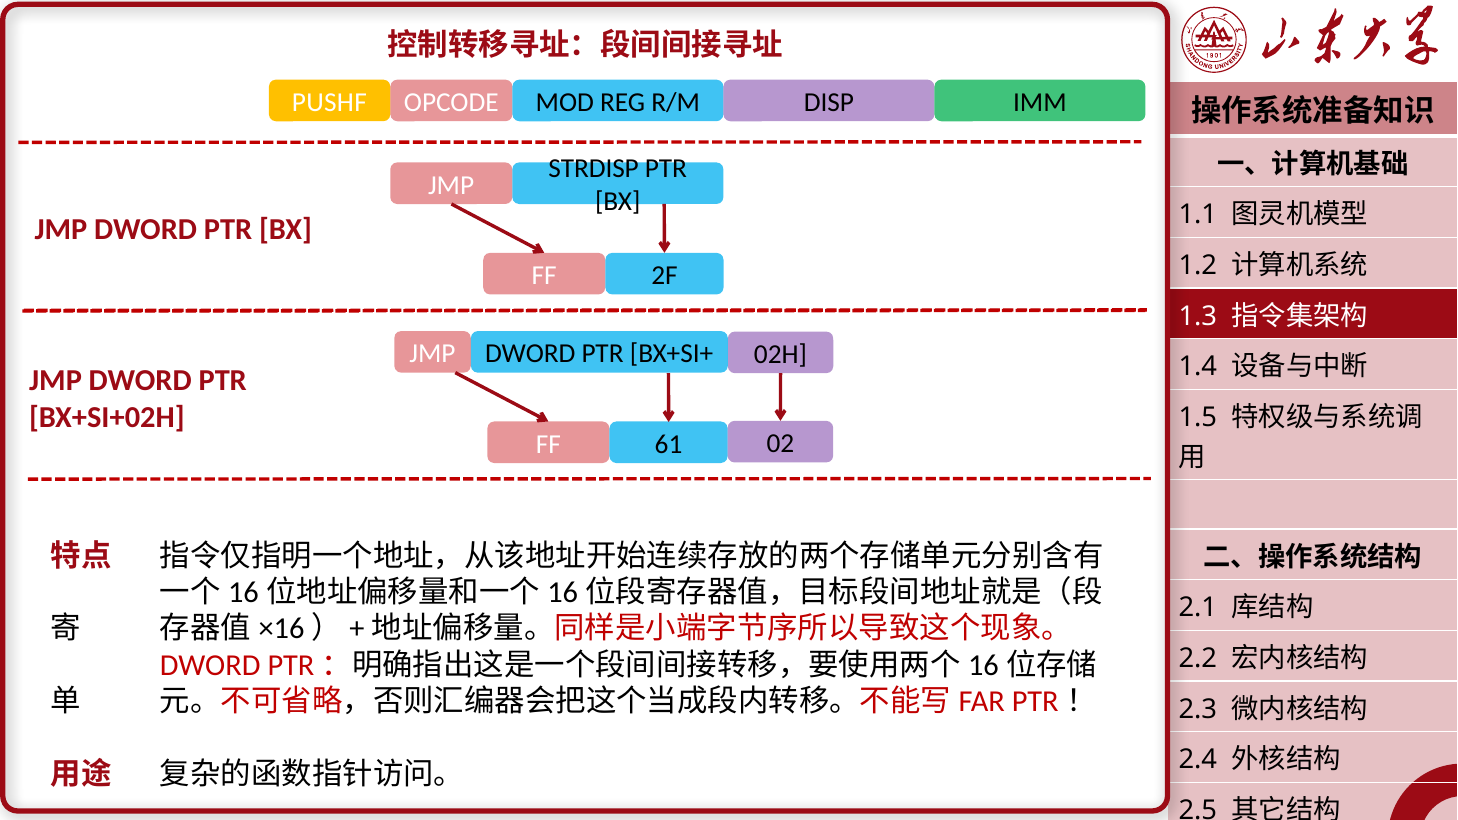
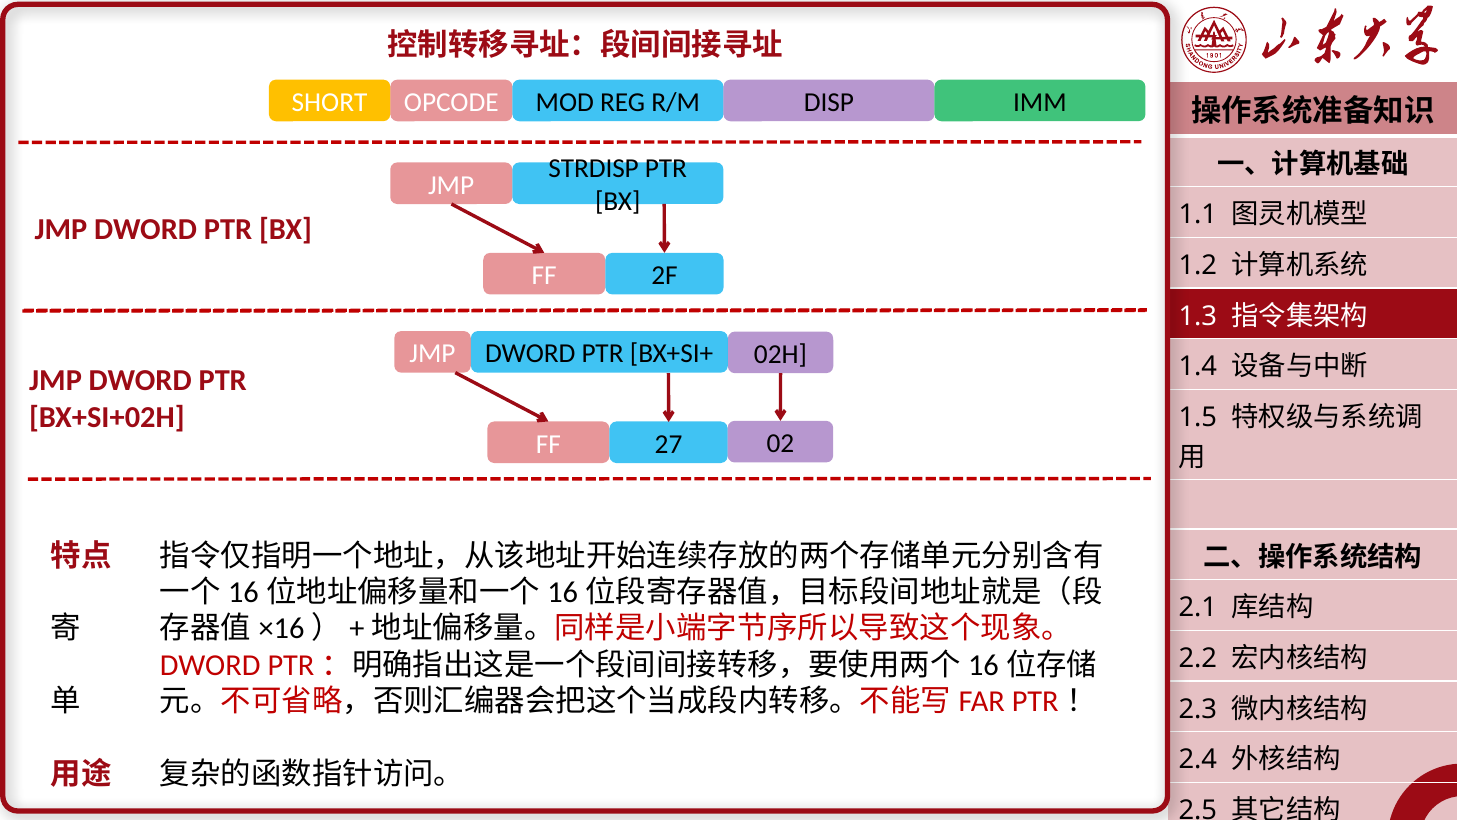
PUSHF: PUSHF -> SHORT (330, 102)
61: 61 -> 27 (669, 444)
